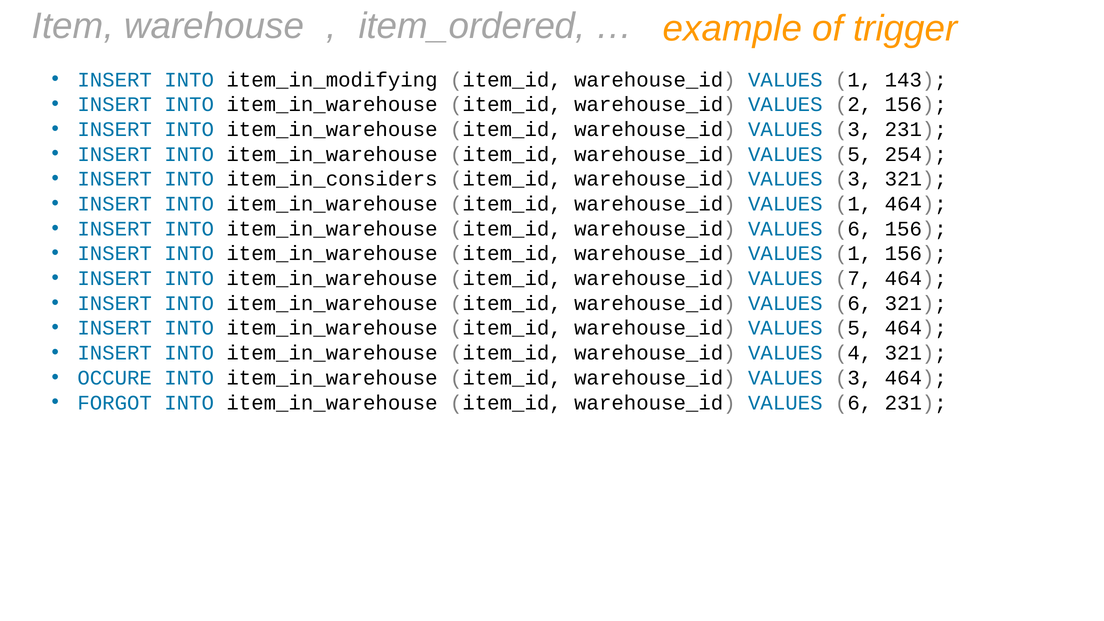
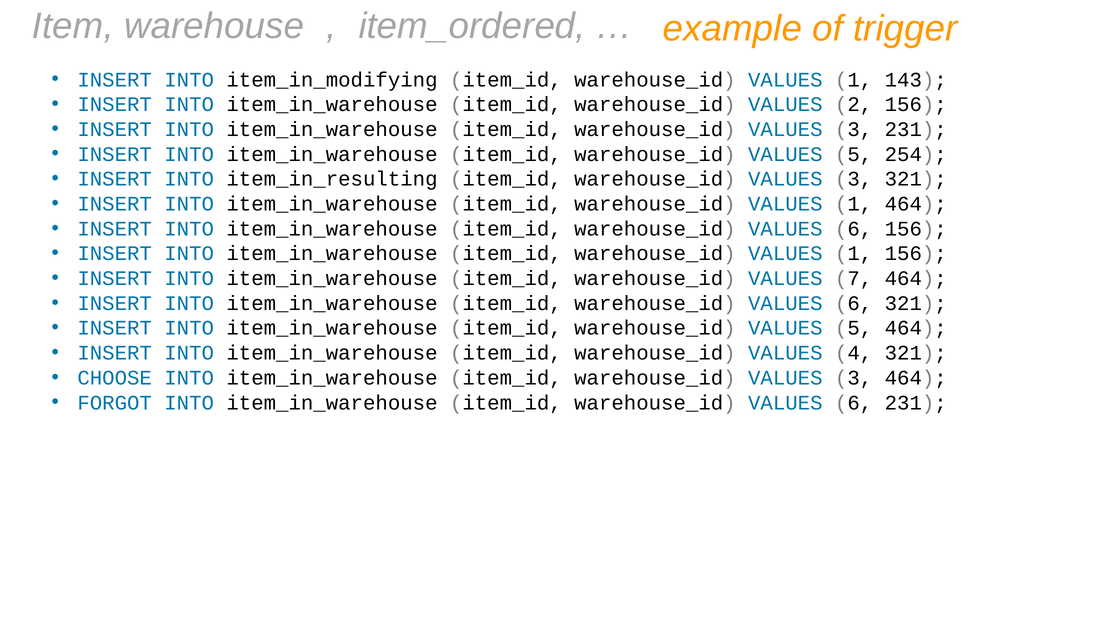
item_in_considers: item_in_considers -> item_in_resulting (332, 179)
OCCURE: OCCURE -> CHOOSE (115, 378)
